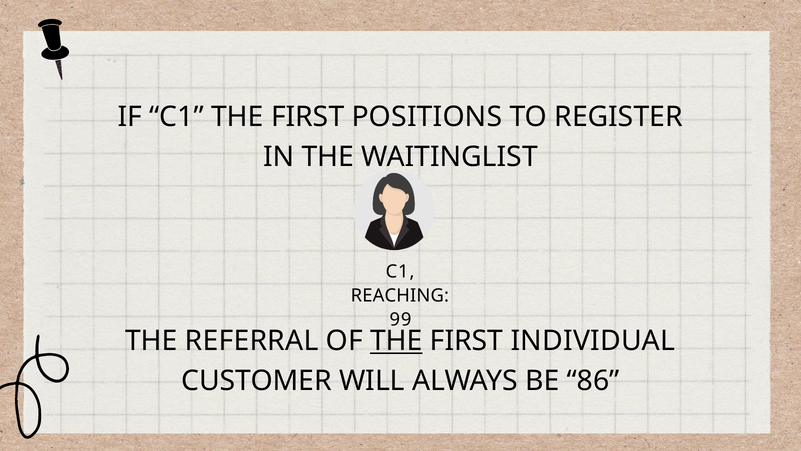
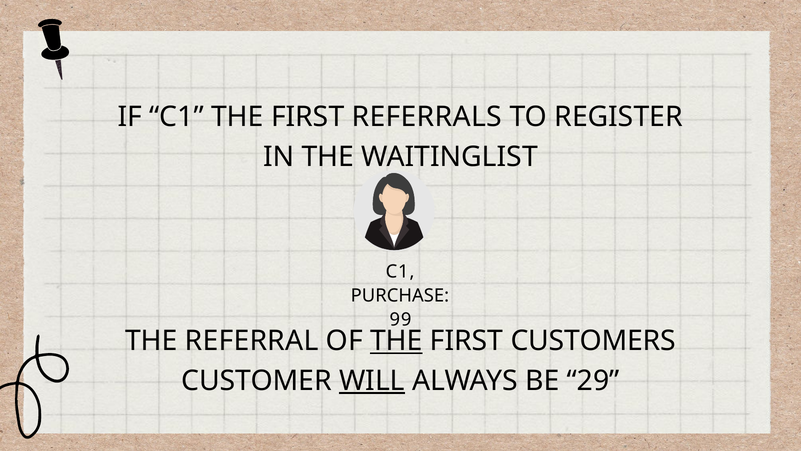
POSITIONS: POSITIONS -> REFERRALS (427, 117)
REACHING: REACHING -> PURCHASE (400, 295)
INDIVIDUAL: INDIVIDUAL -> CUSTOMERS (593, 341)
WILL underline: none -> present (372, 380)
86: 86 -> 29 (593, 380)
